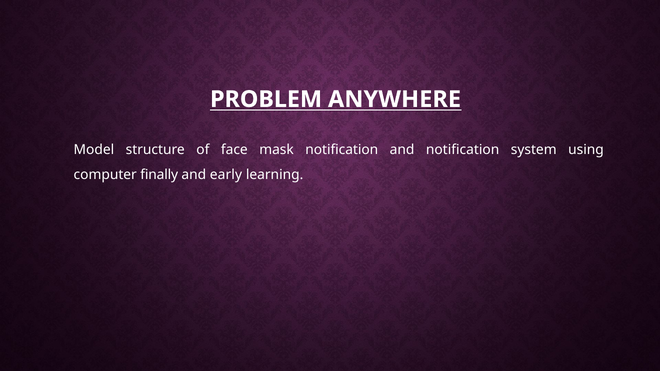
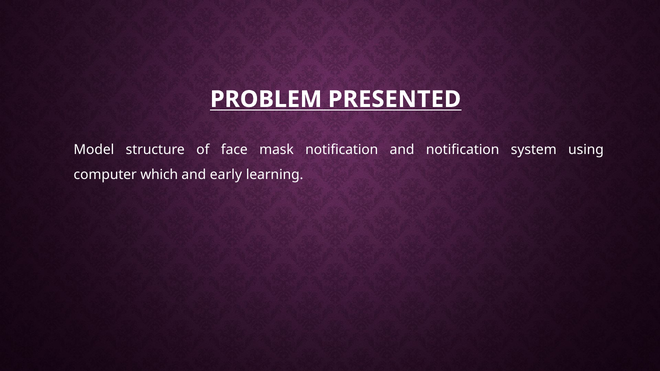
ANYWHERE: ANYWHERE -> PRESENTED (395, 99)
finally: finally -> which (159, 175)
